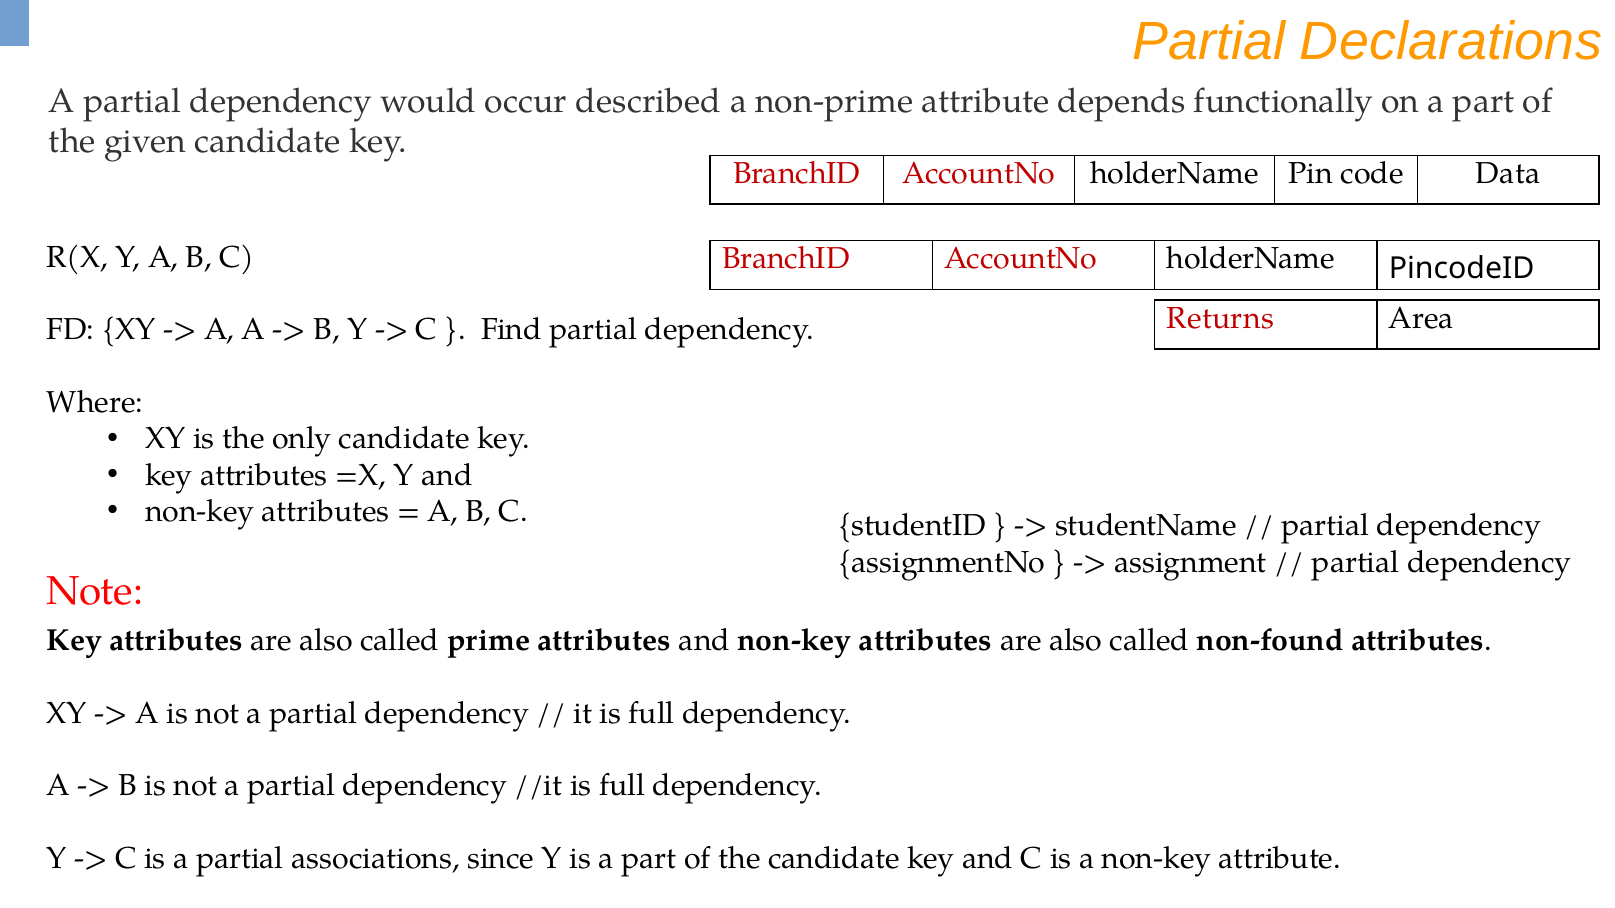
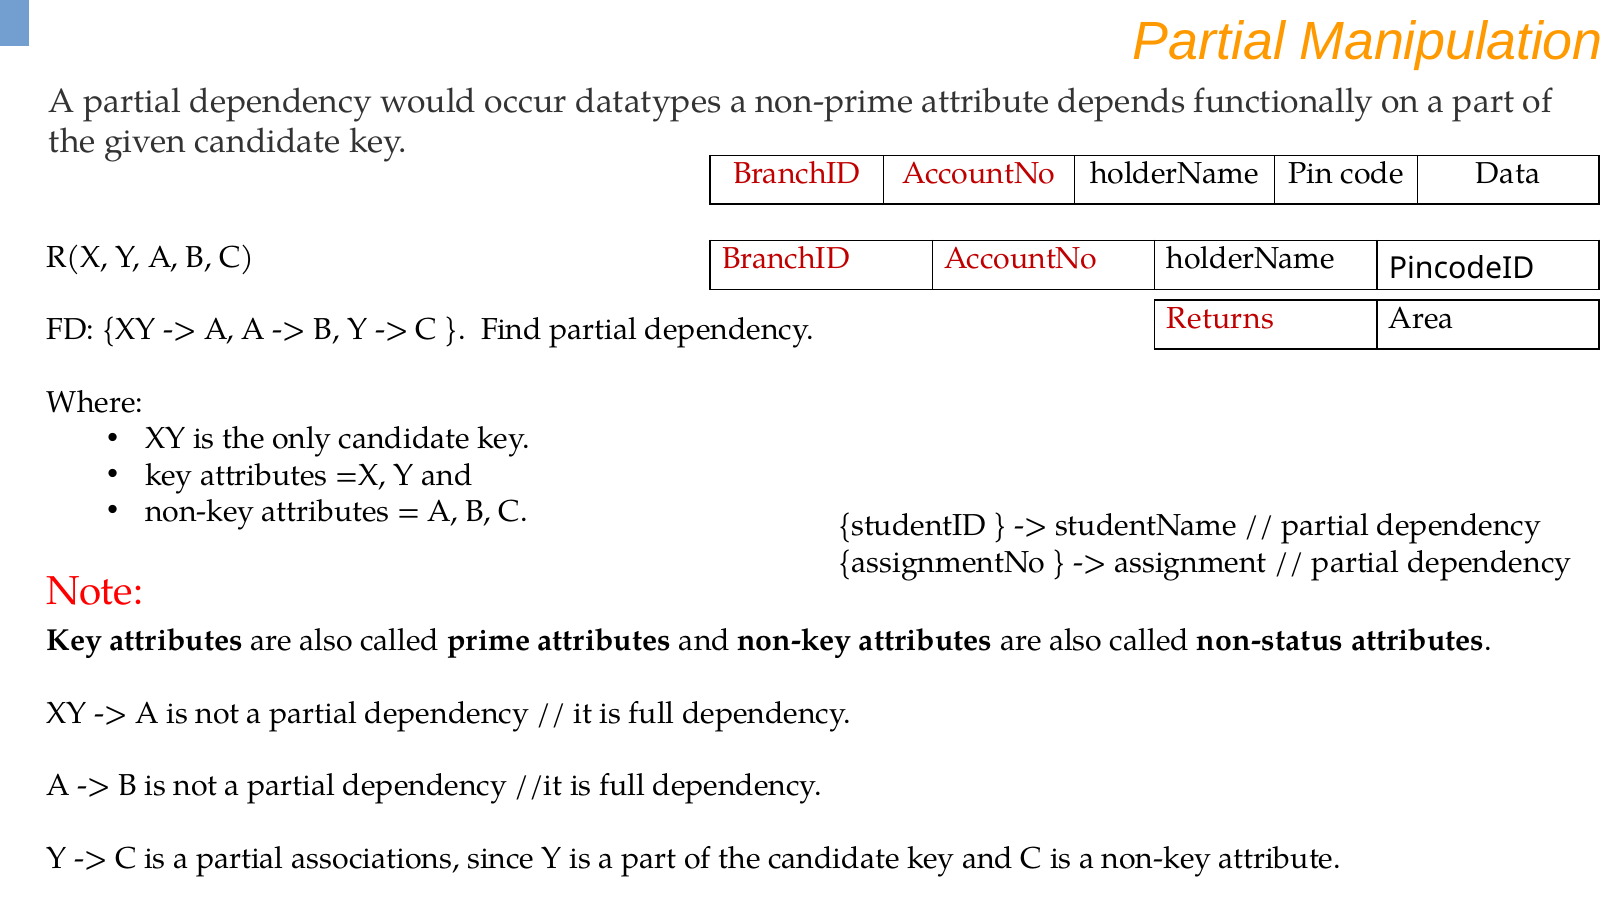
Declarations: Declarations -> Manipulation (1451, 42)
described: described -> datatypes (649, 101)
non-found: non-found -> non-status (1270, 641)
